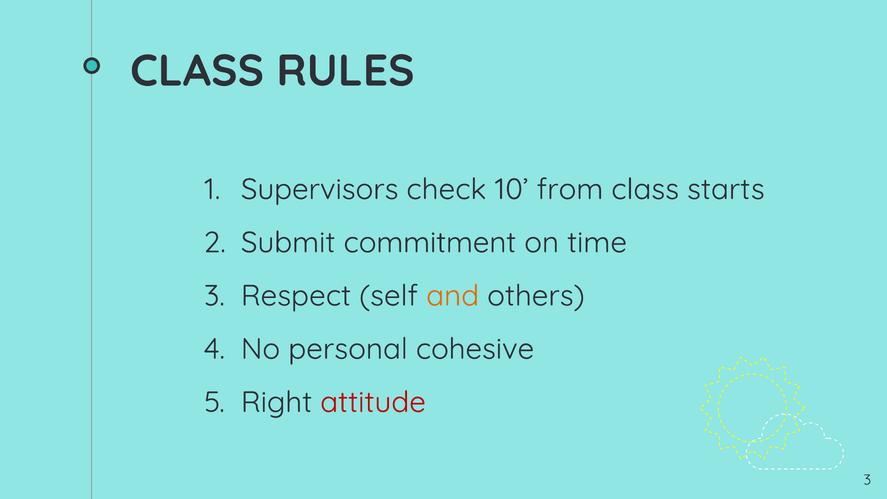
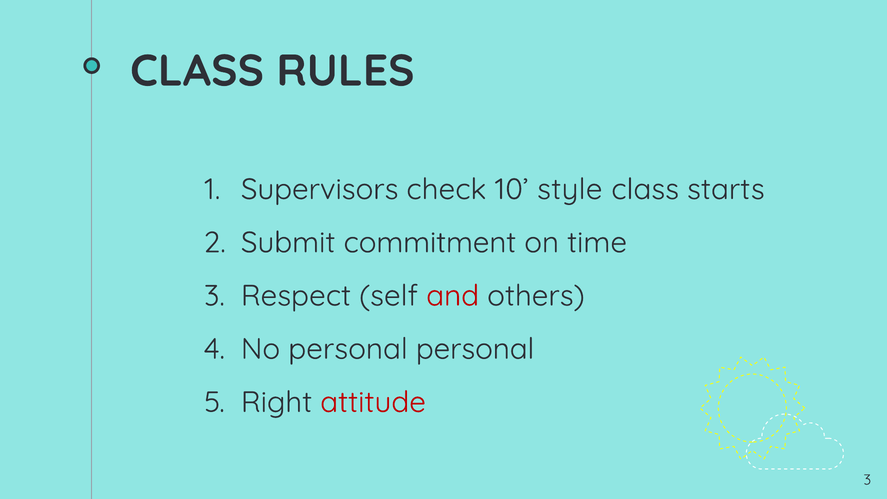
from: from -> style (570, 189)
and colour: orange -> red (453, 296)
personal cohesive: cohesive -> personal (475, 349)
